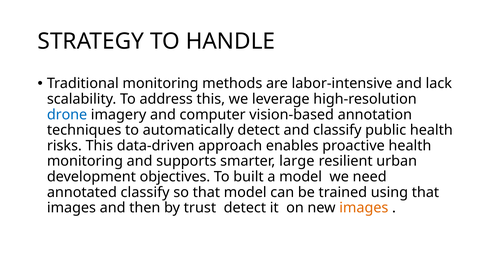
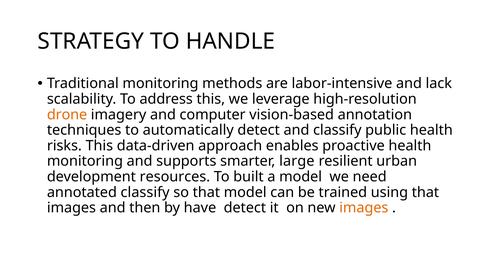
drone colour: blue -> orange (67, 115)
objectives: objectives -> resources (175, 177)
trust: trust -> have (200, 208)
